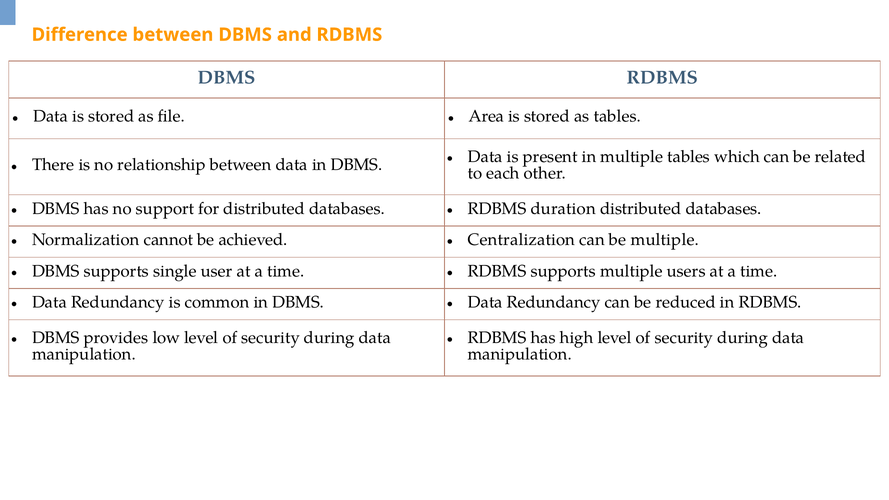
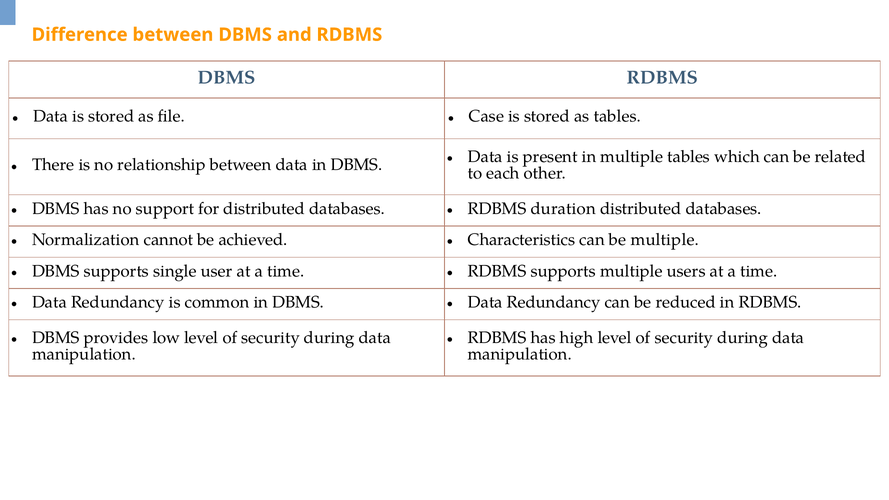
Area: Area -> Case (486, 117)
Centralization: Centralization -> Characteristics (522, 240)
